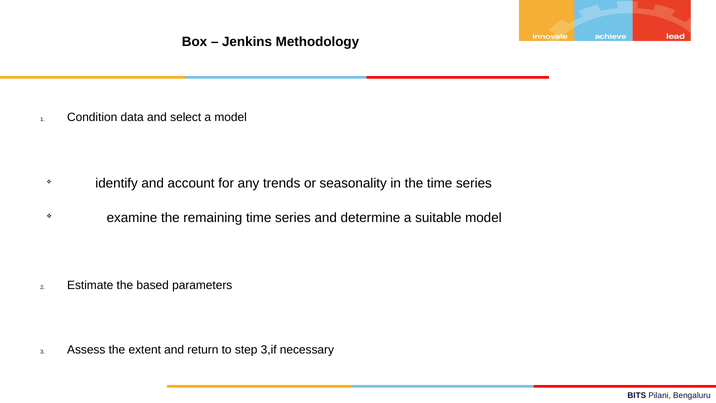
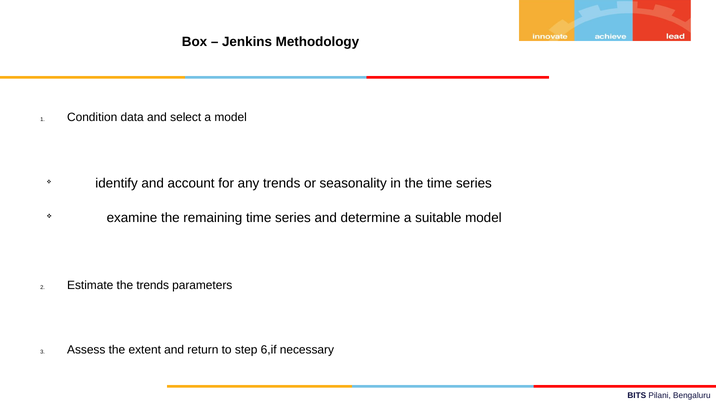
the based: based -> trends (153, 285)
3,if: 3,if -> 6,if (269, 349)
